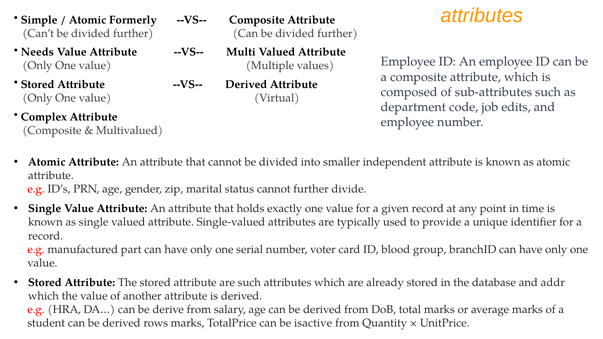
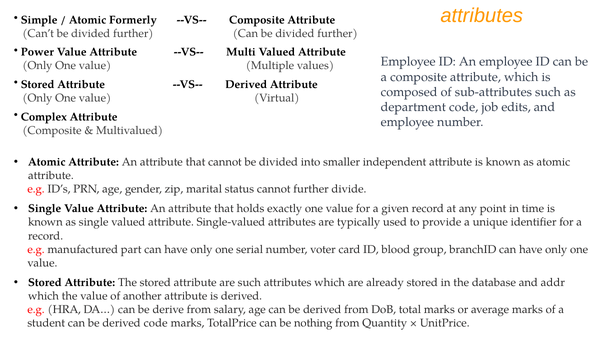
Needs: Needs -> Power (37, 52)
derived rows: rows -> code (156, 323)
isactive: isactive -> nothing (313, 323)
